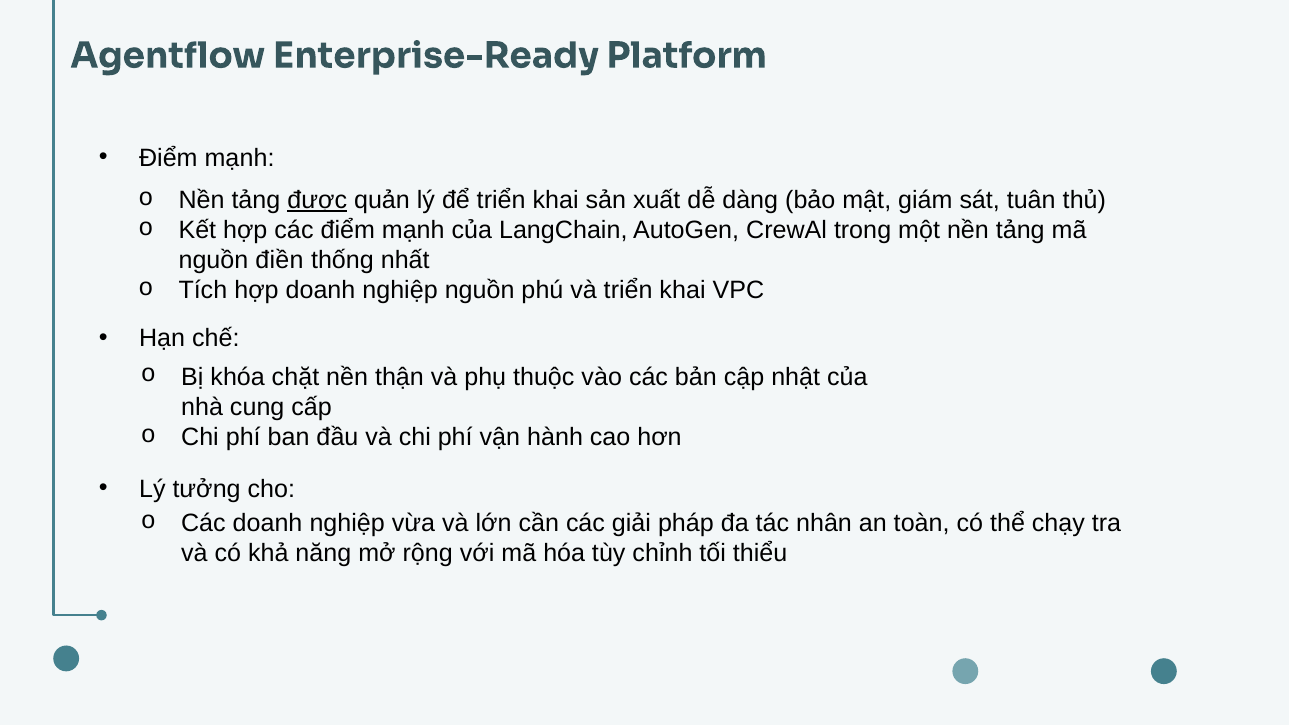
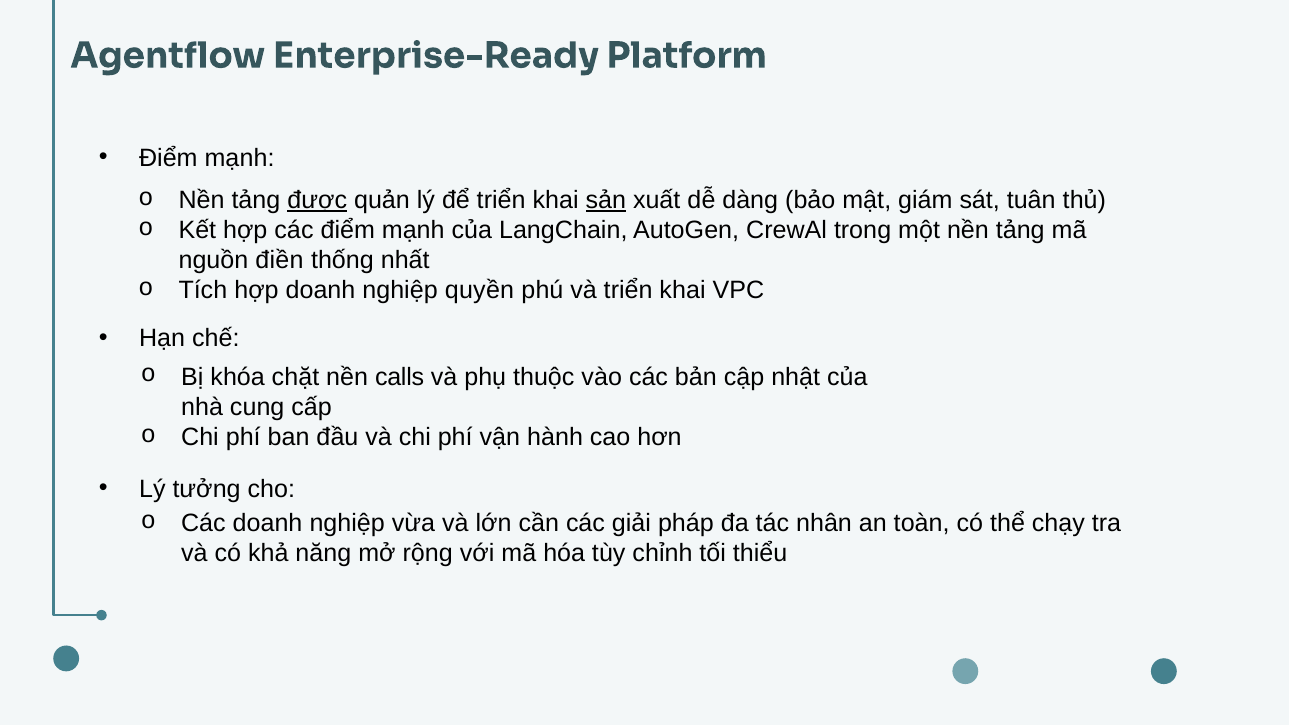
sản underline: none -> present (606, 200)
nghiệp nguồn: nguồn -> quyền (480, 291)
thận: thận -> calls (400, 377)
